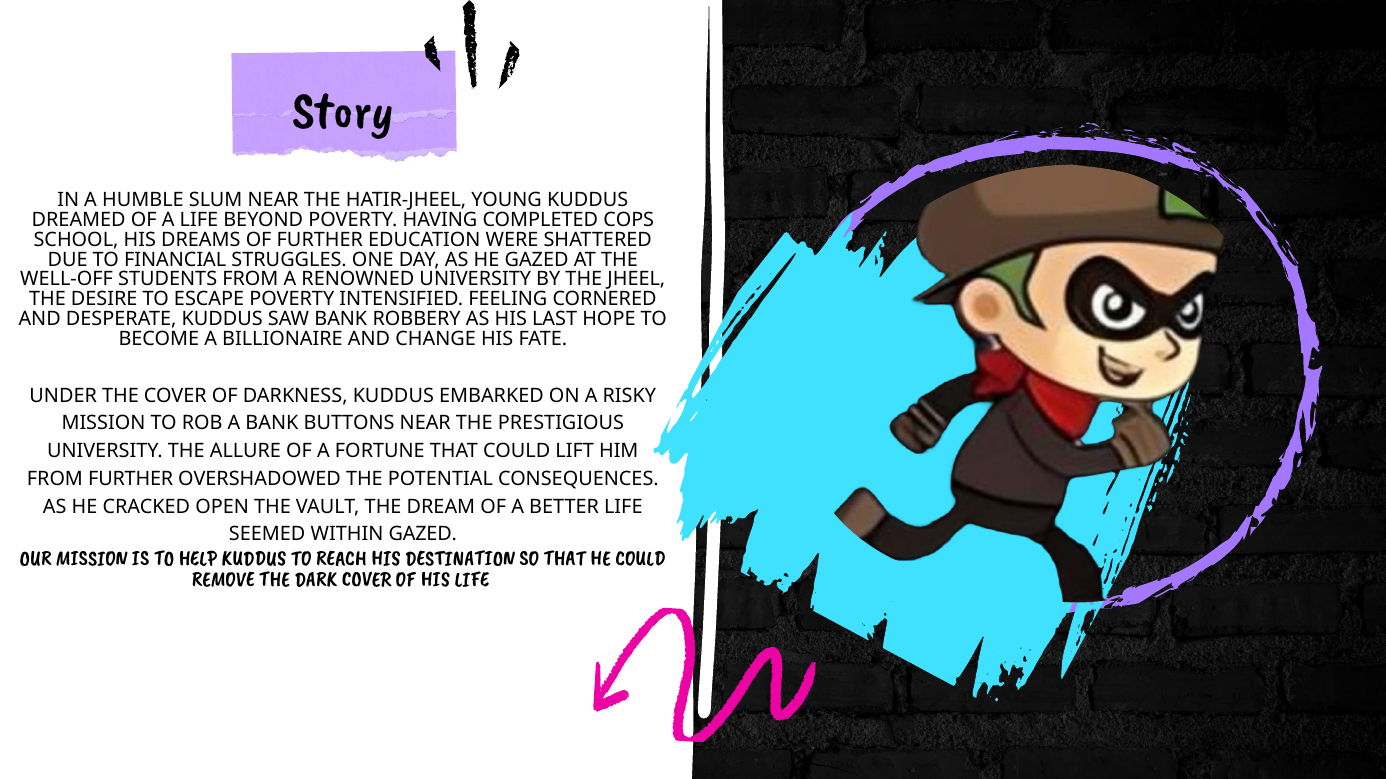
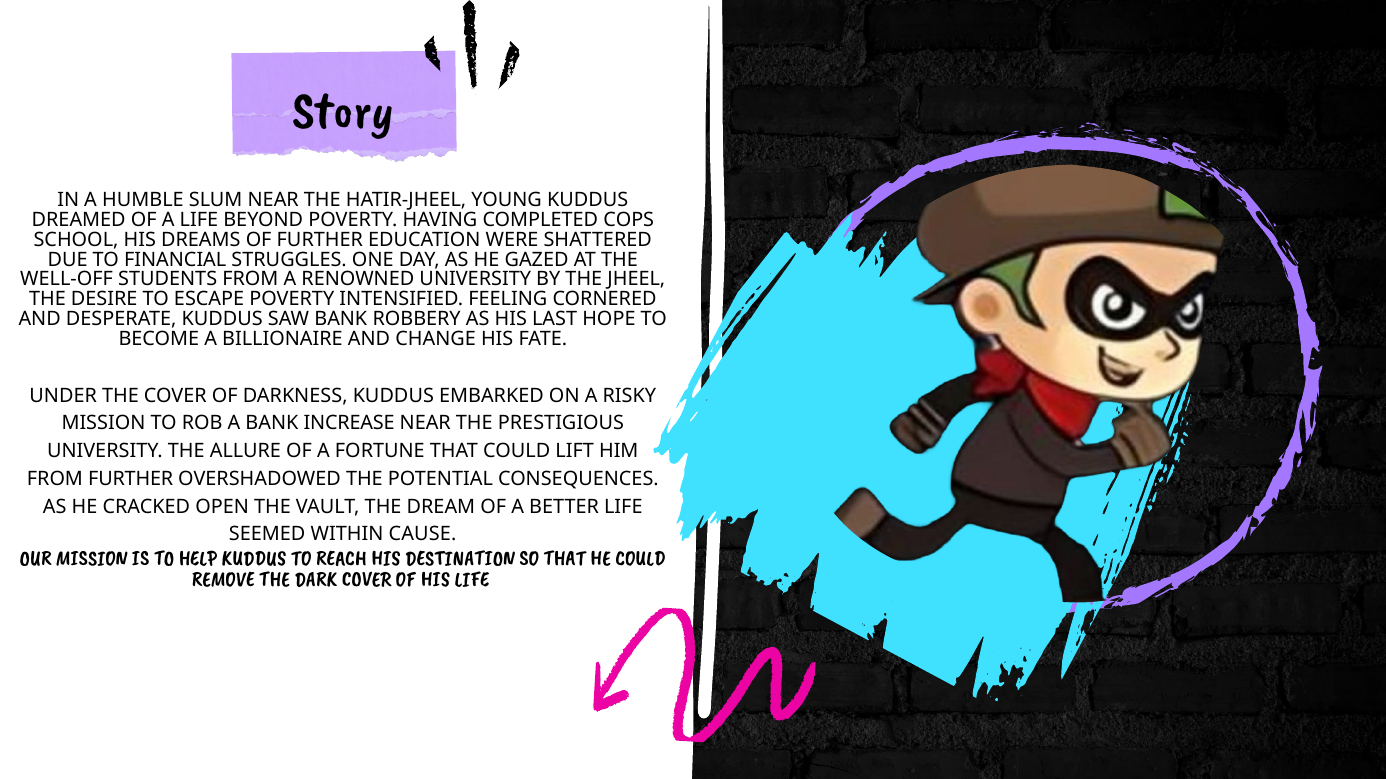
BUTTONS: BUTTONS -> INCREASE (349, 424)
WITHIN GAZED: GAZED -> CAUSE (423, 535)
